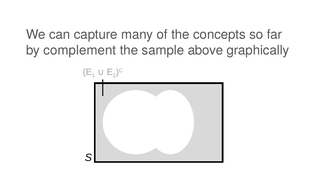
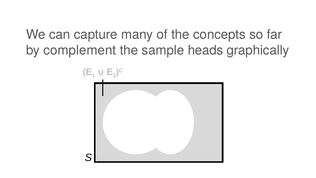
above: above -> heads (205, 50)
